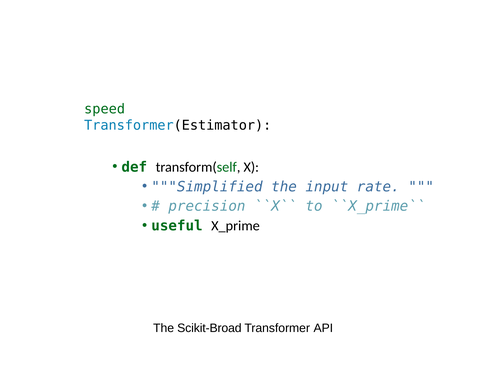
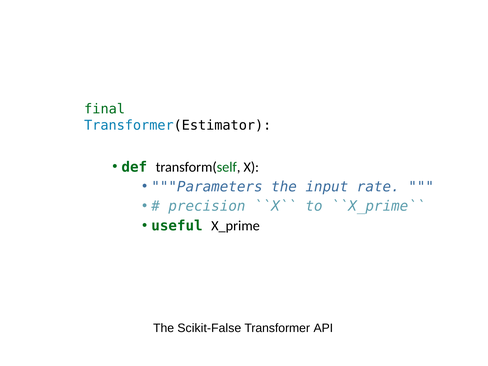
speed: speed -> final (105, 109)
Simplified: Simplified -> Parameters (207, 187)
Scikit-Broad: Scikit-Broad -> Scikit-False (209, 328)
